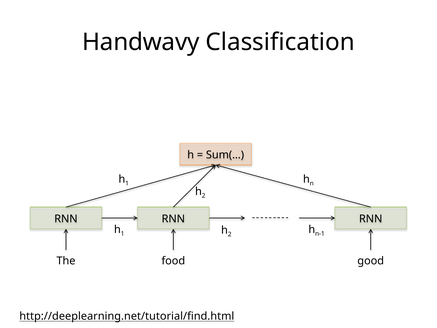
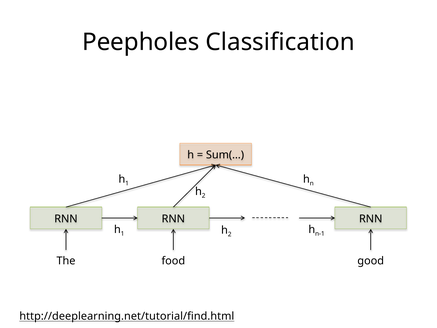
Handwavy: Handwavy -> Peepholes (141, 42)
